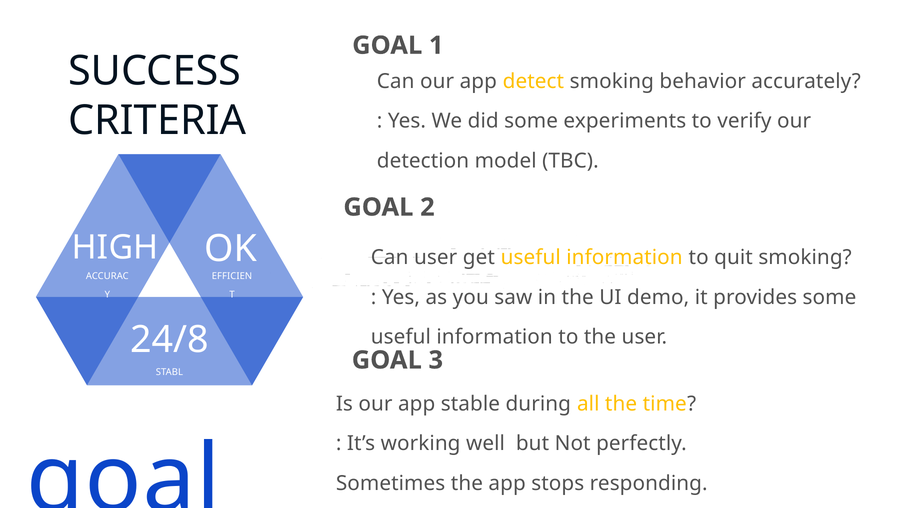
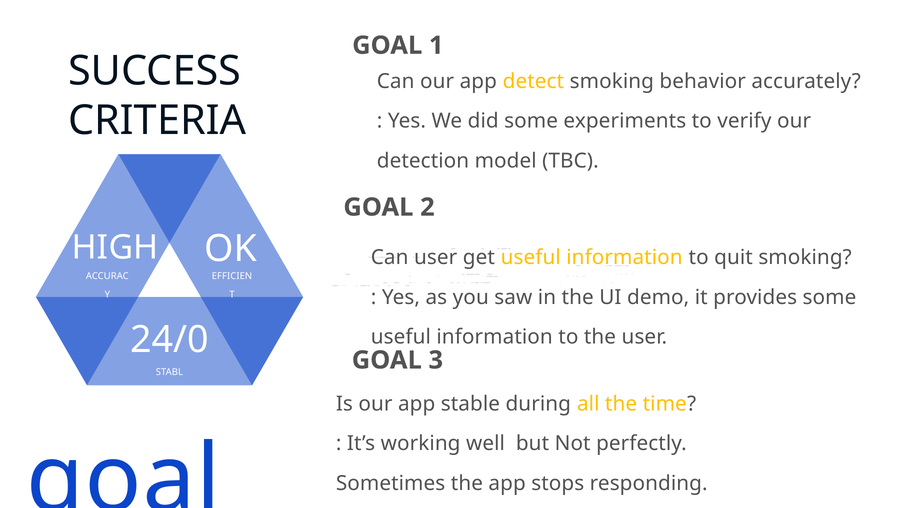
24/8: 24/8 -> 24/0 (169, 340)
